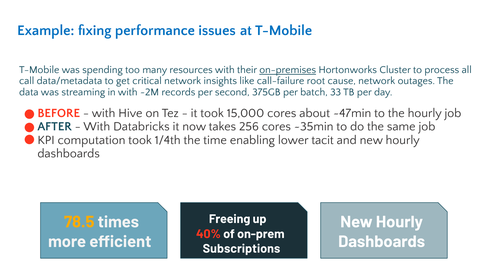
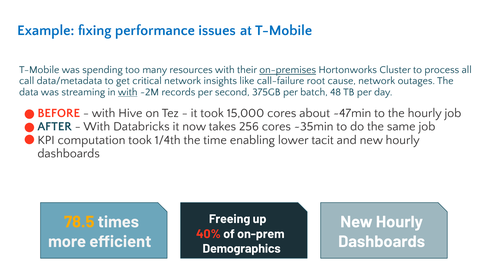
with underline: none -> present (128, 92)
33: 33 -> 48 (336, 92)
Subscriptions: Subscriptions -> Demographics (242, 249)
